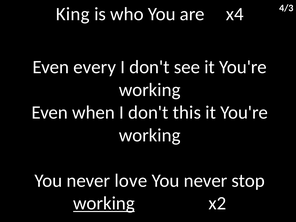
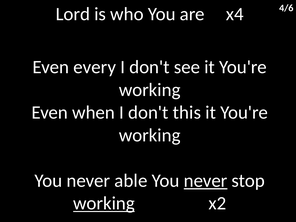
4/3: 4/3 -> 4/6 (286, 8)
King: King -> Lord (73, 14)
love: love -> able (131, 181)
never underline: none -> present (206, 181)
